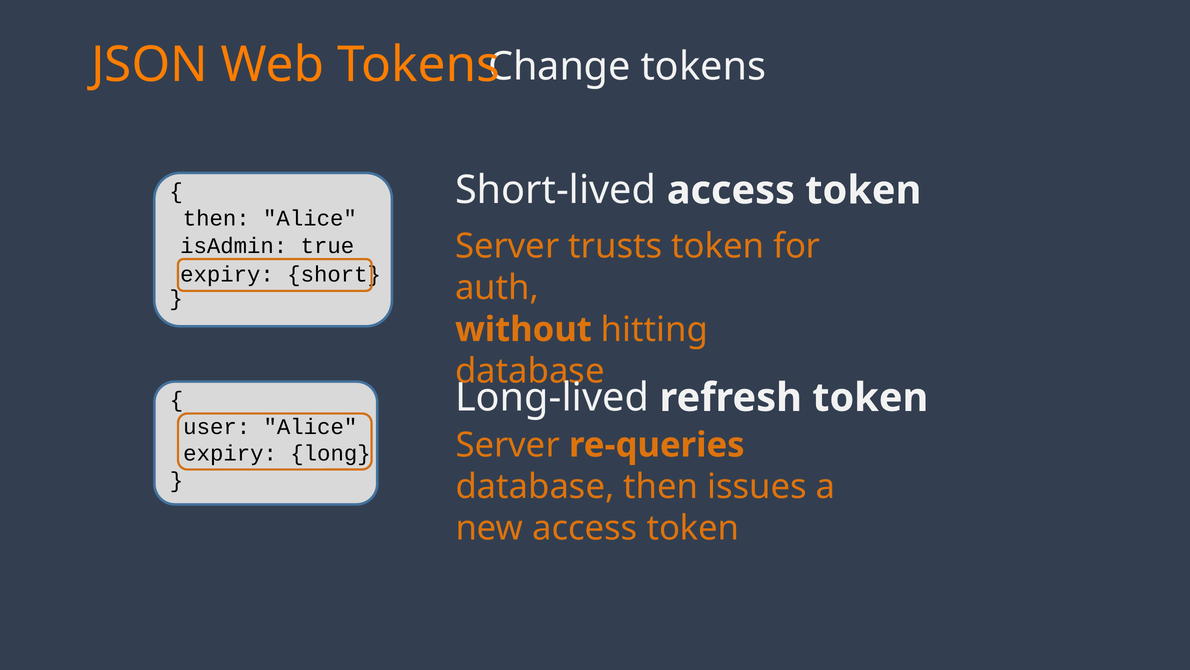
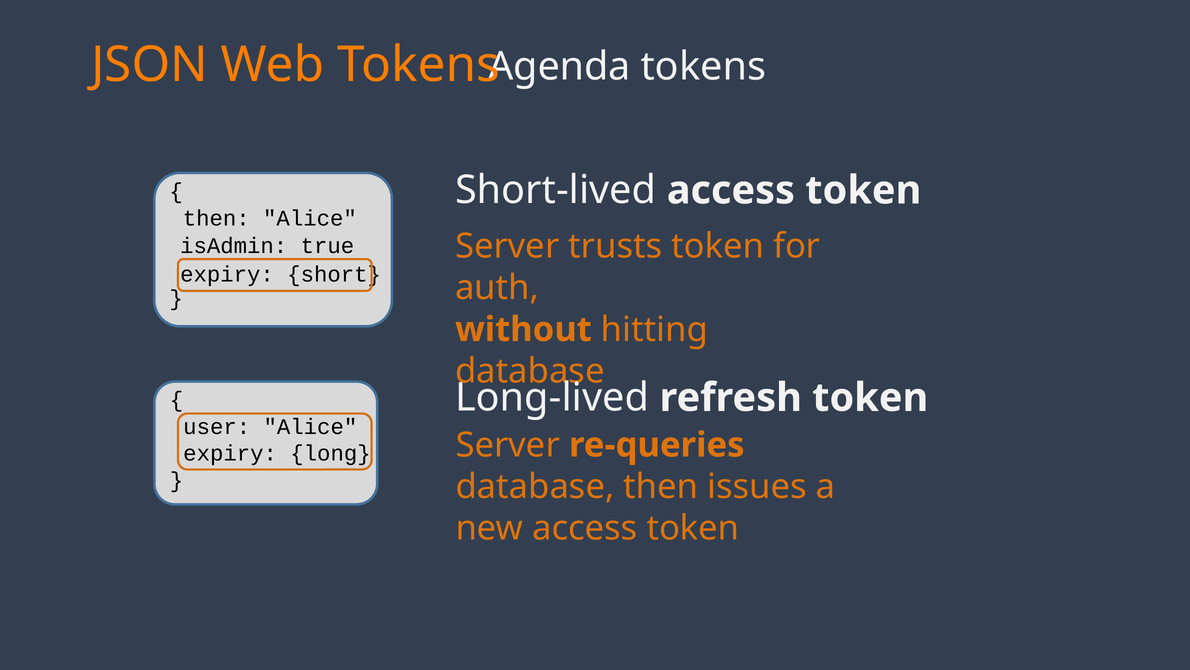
Change: Change -> Agenda (559, 66)
